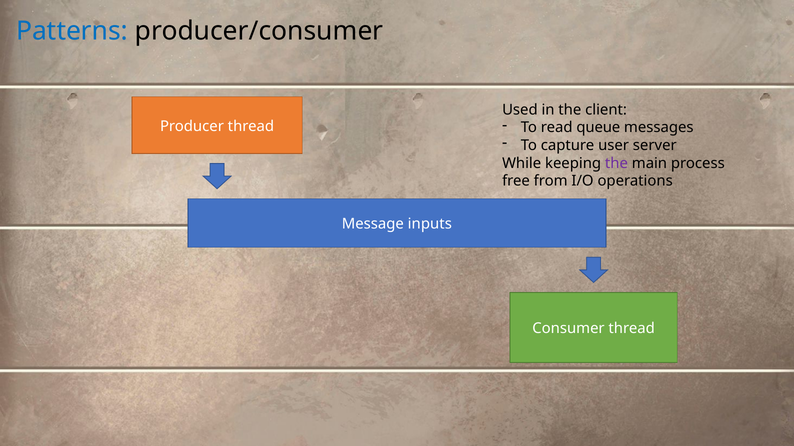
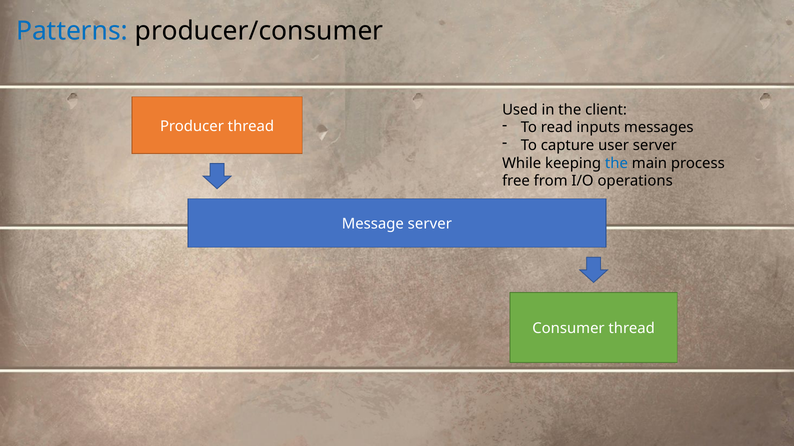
queue: queue -> inputs (598, 128)
the colour: purple -> blue (616, 163)
Message inputs: inputs -> server (430, 224)
